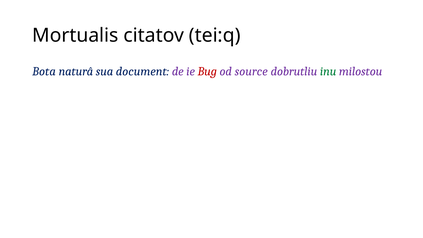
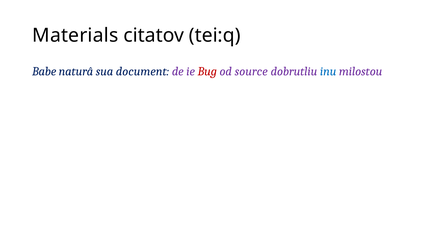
Mortualis: Mortualis -> Materials (75, 36)
Bota: Bota -> Babe (44, 72)
inu colour: green -> blue (328, 72)
